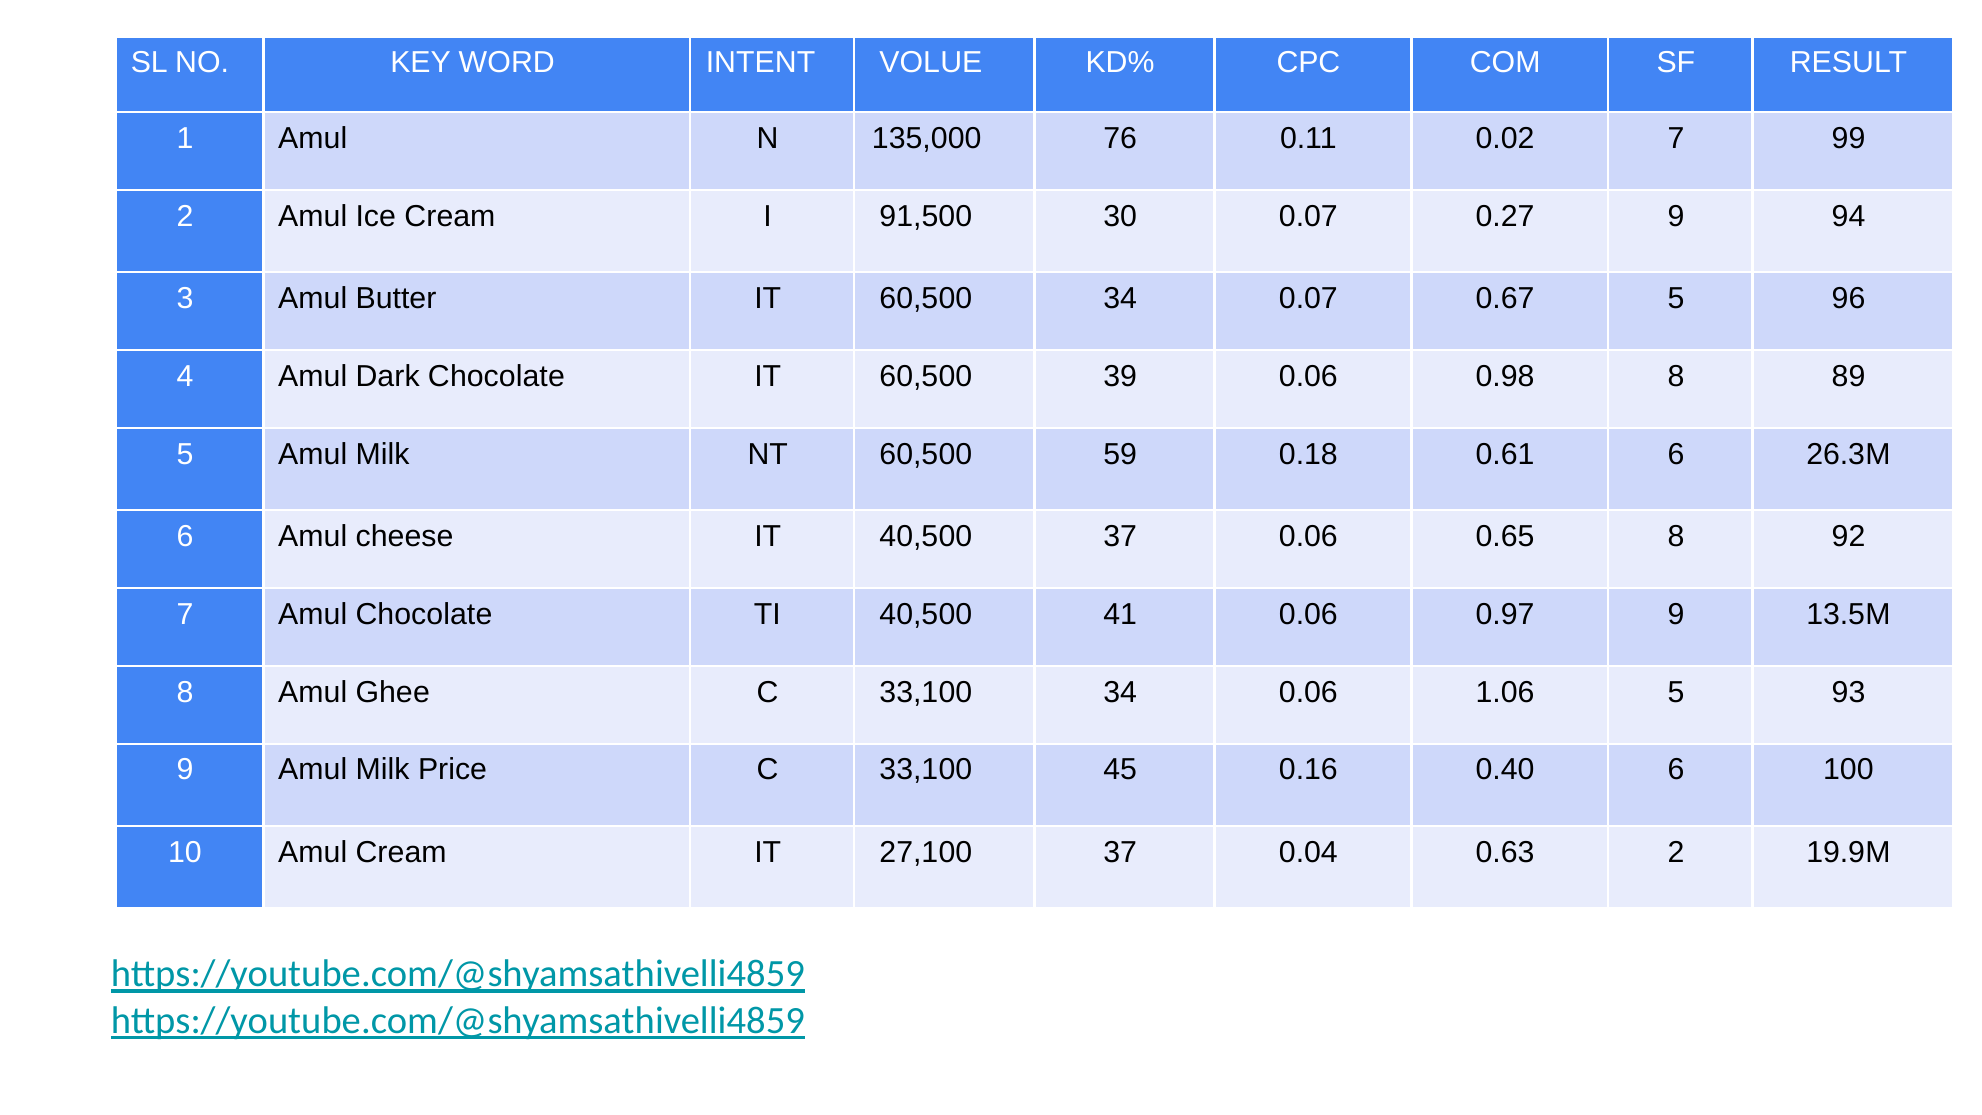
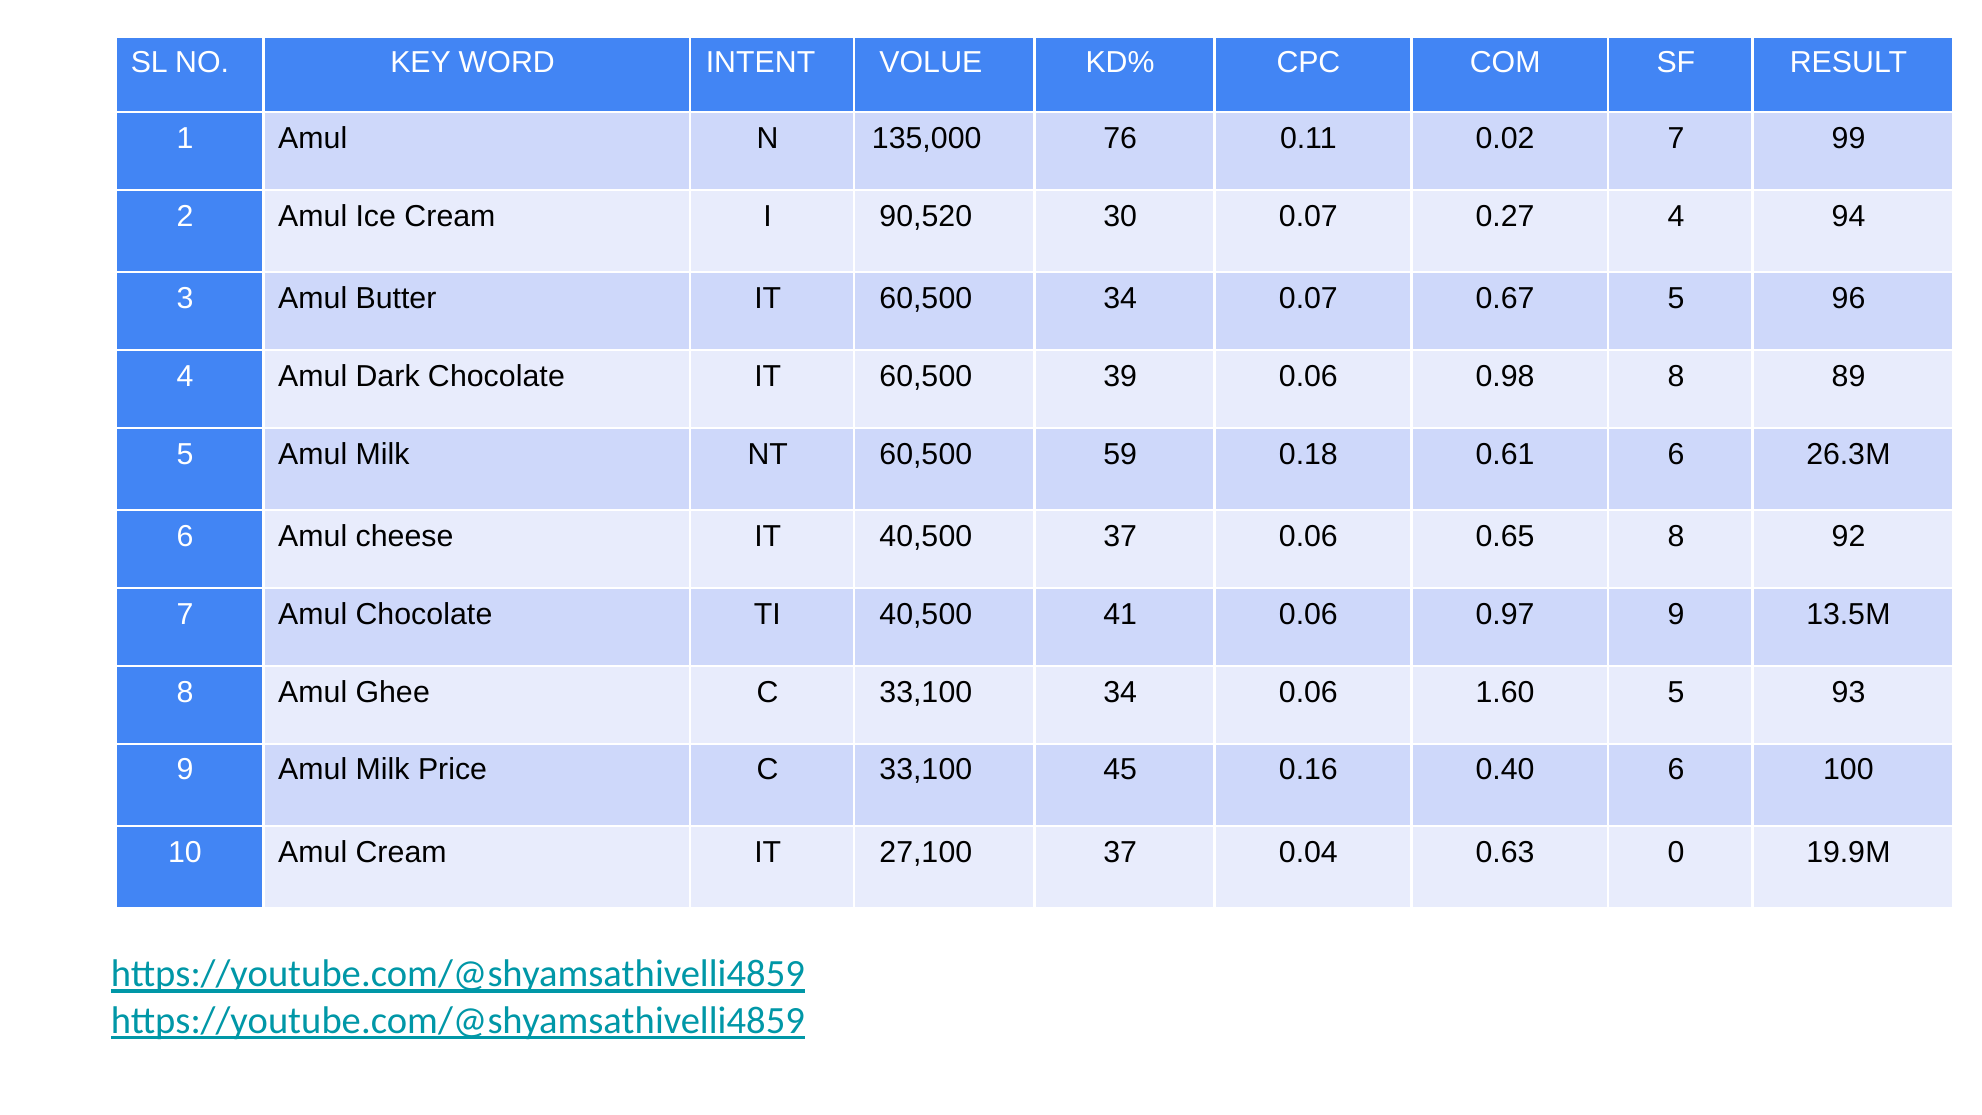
91,500: 91,500 -> 90,520 (926, 216)
0.27 9: 9 -> 4 (1676, 216)
1.06: 1.06 -> 1.60 (1505, 692)
0.63 2: 2 -> 0 (1676, 852)
